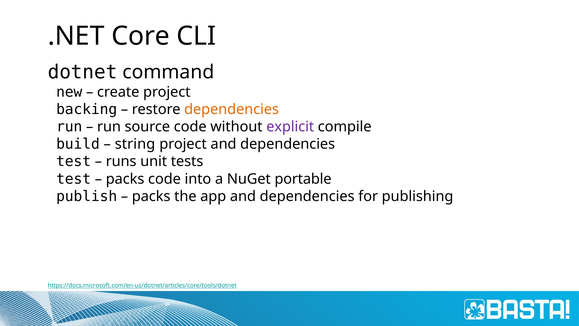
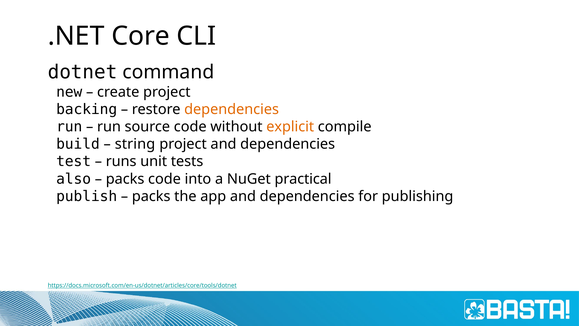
explicit colour: purple -> orange (290, 127)
test: test -> also (74, 179)
portable: portable -> practical (303, 179)
